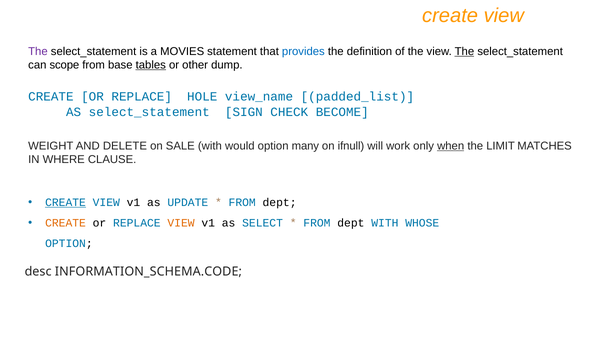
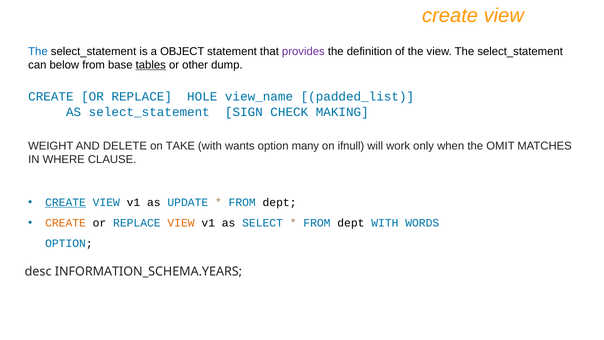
The colour: purple -> blue (38, 51)
MOVIES: MOVIES -> OBJECT (182, 51)
provides colour: blue -> purple (303, 51)
The underline: present -> none (464, 51)
scope: scope -> below (64, 65)
BECOME: BECOME -> MAKING (342, 112)
SALE: SALE -> TAKE (180, 146)
would: would -> wants (240, 146)
when underline: present -> none (451, 146)
LIMIT: LIMIT -> OMIT (500, 146)
WHOSE: WHOSE -> WORDS (422, 223)
INFORMATION_SCHEMA.CODE: INFORMATION_SCHEMA.CODE -> INFORMATION_SCHEMA.YEARS (148, 271)
